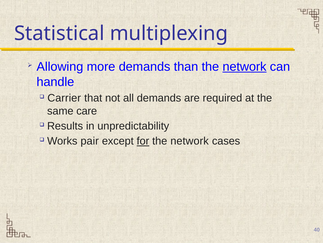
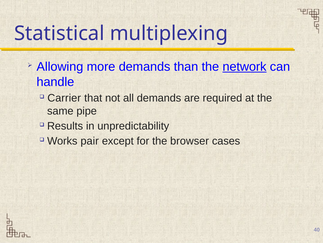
care: care -> pipe (87, 111)
for underline: present -> none (143, 141)
network: network -> browser (190, 141)
